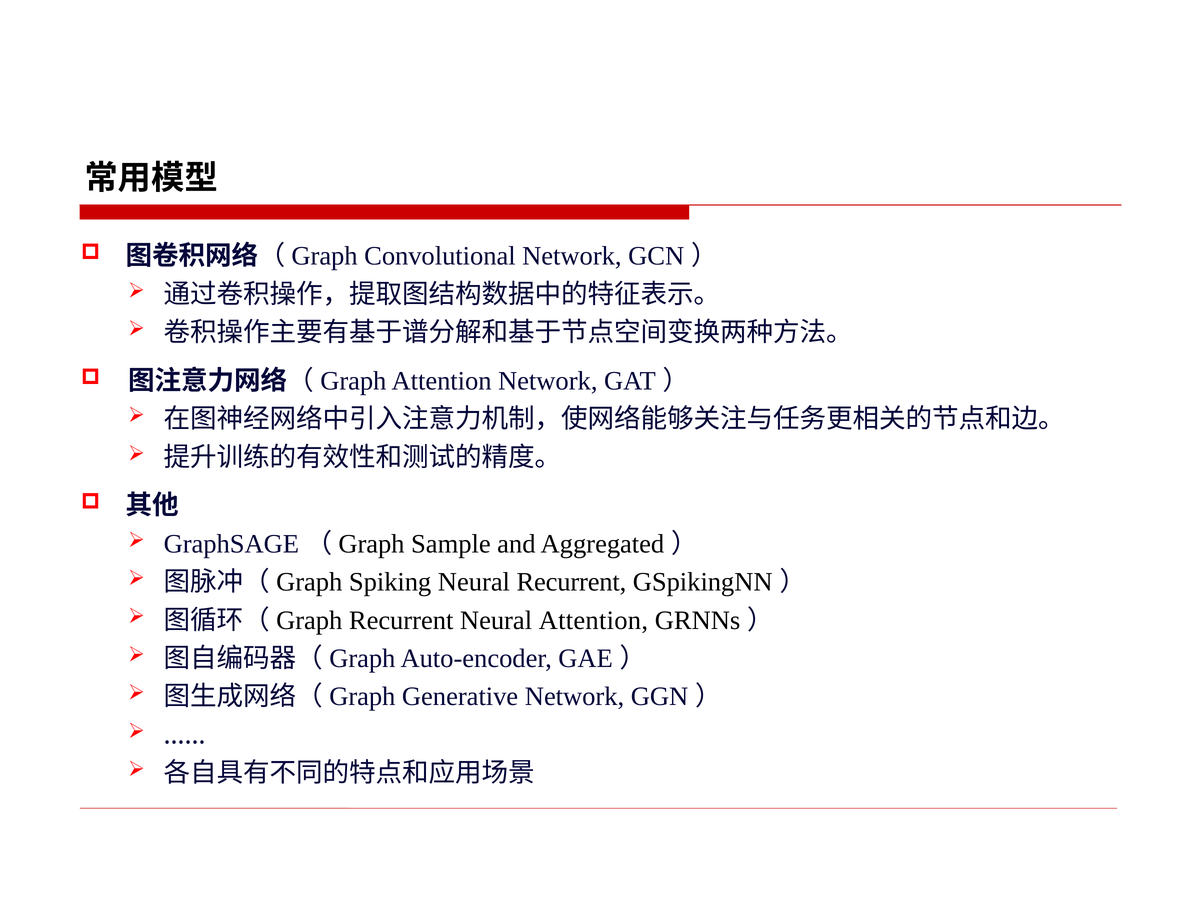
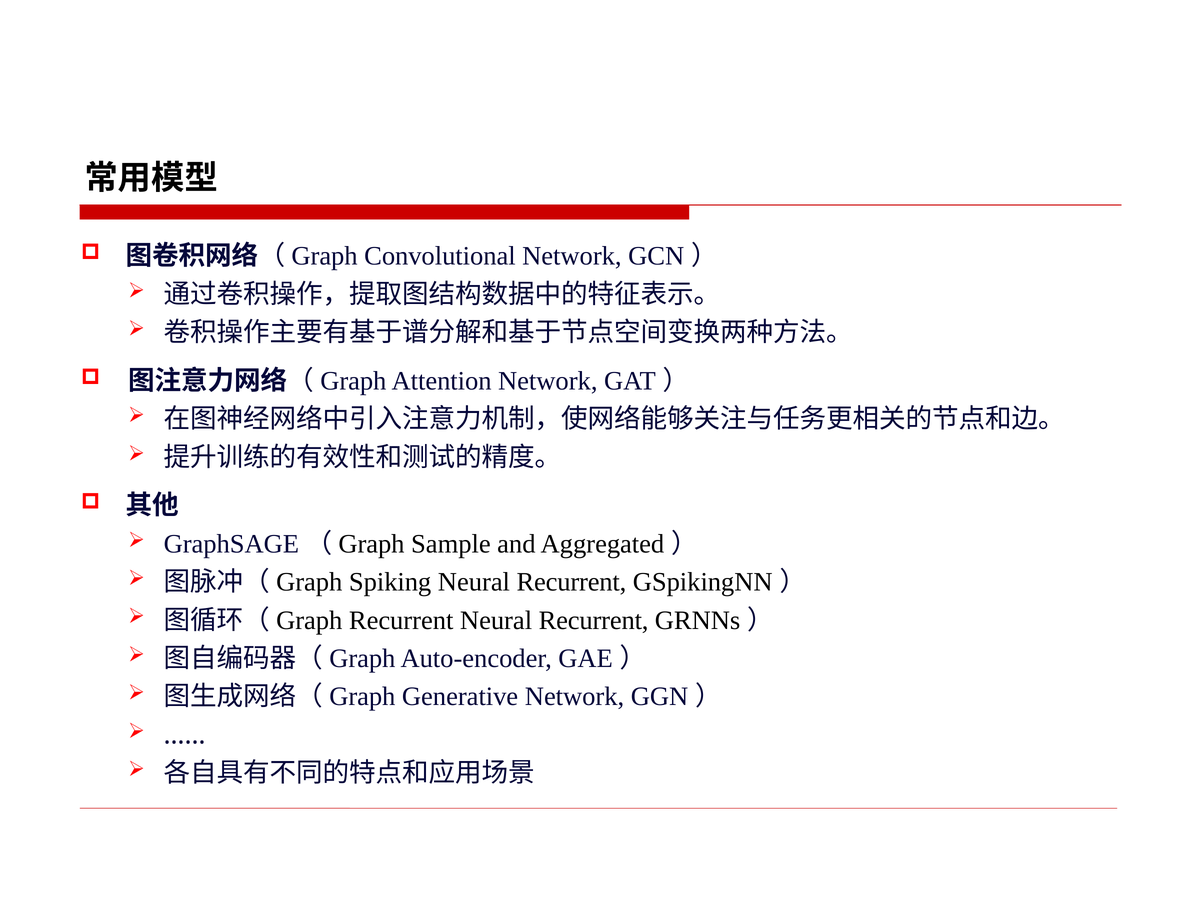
Recurrent Neural Attention: Attention -> Recurrent (594, 620)
